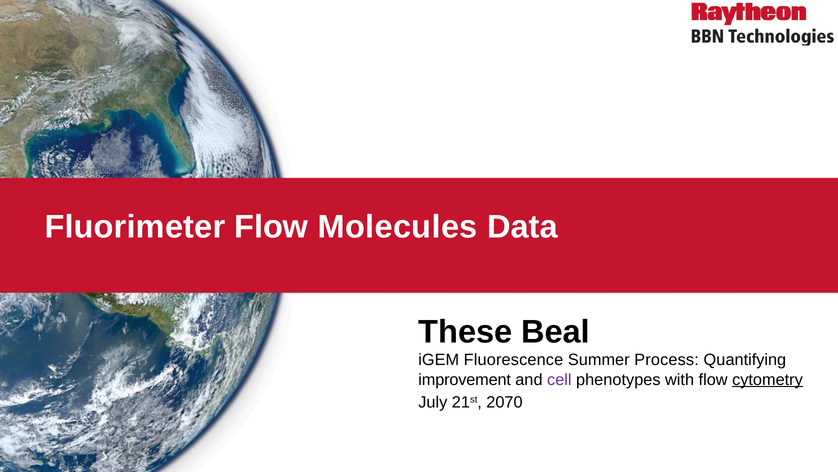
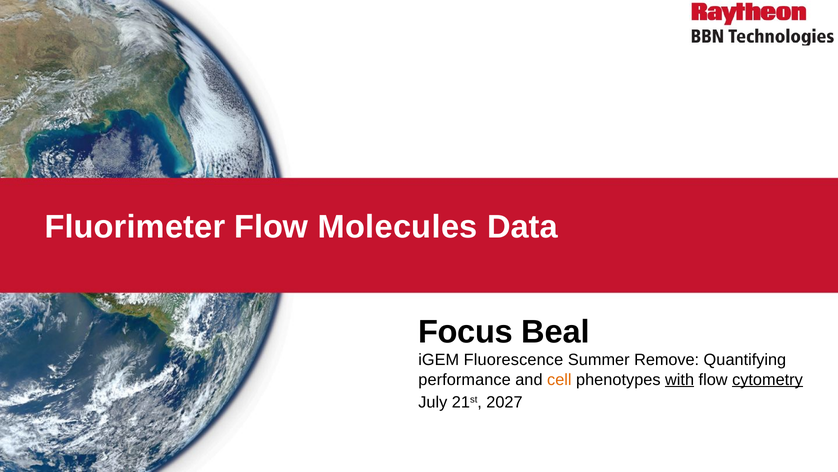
These: These -> Focus (466, 331)
Process: Process -> Remove (667, 360)
improvement: improvement -> performance (465, 379)
cell colour: purple -> orange (559, 379)
with underline: none -> present (680, 379)
2070: 2070 -> 2027 (504, 402)
